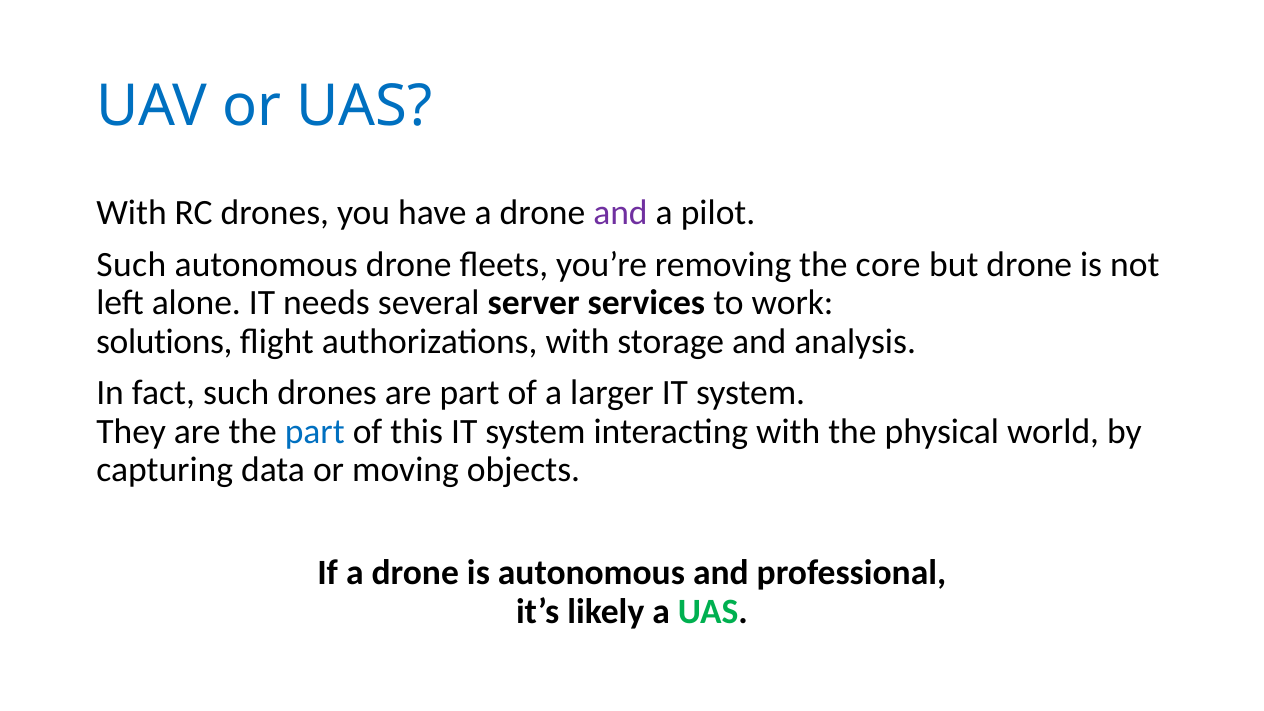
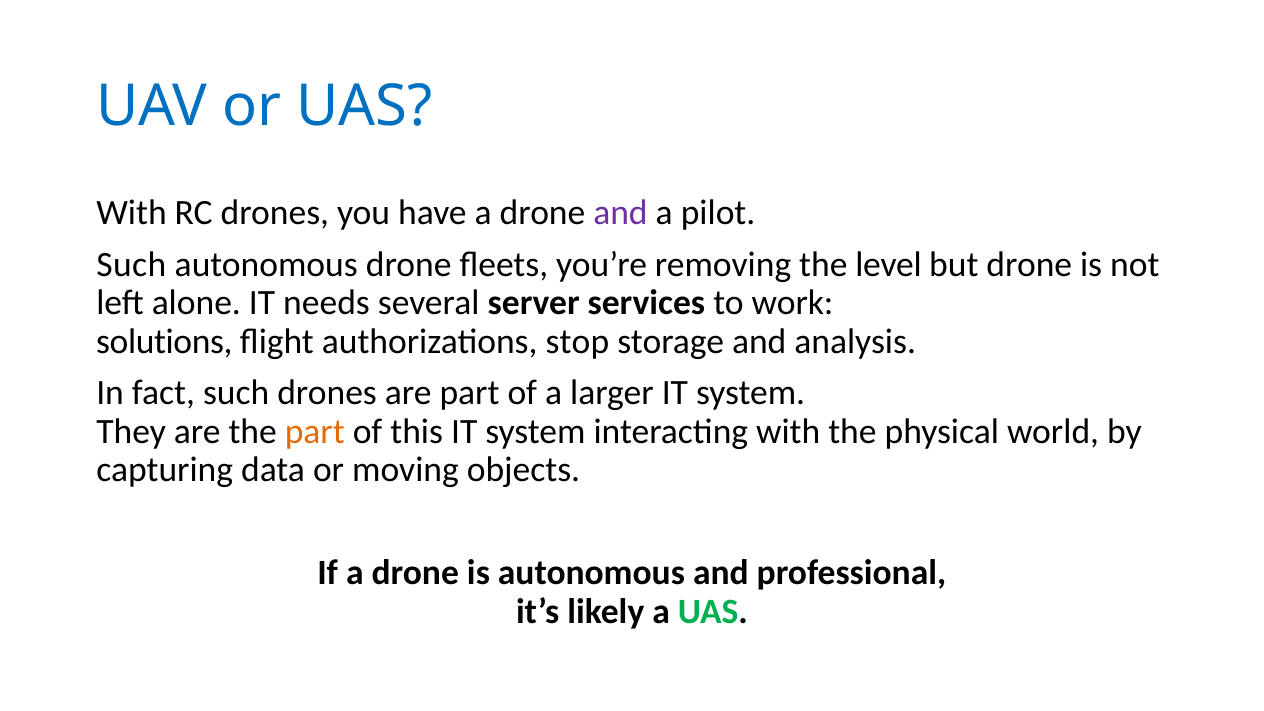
core: core -> level (889, 265)
authorizations with: with -> stop (577, 342)
part colour: blue -> orange (315, 432)
